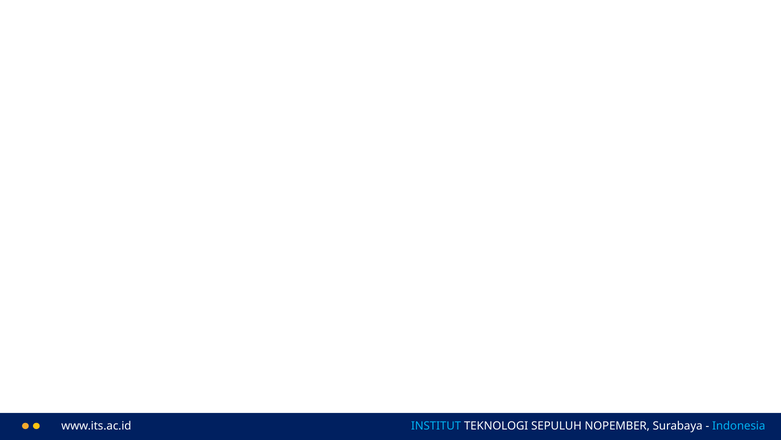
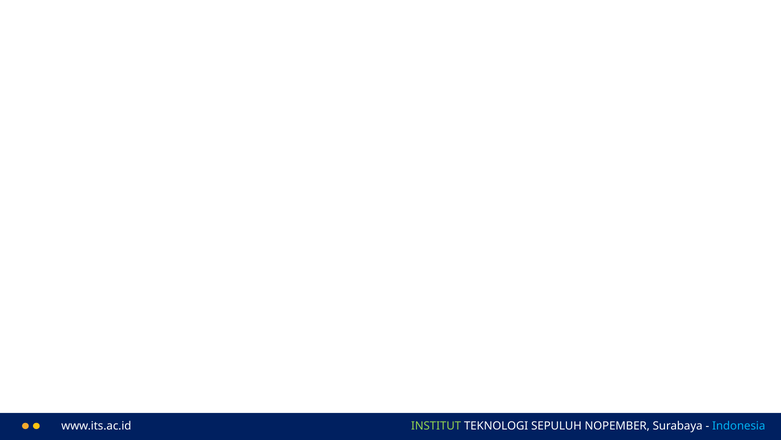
INSTITUT colour: light blue -> light green (436, 425)
